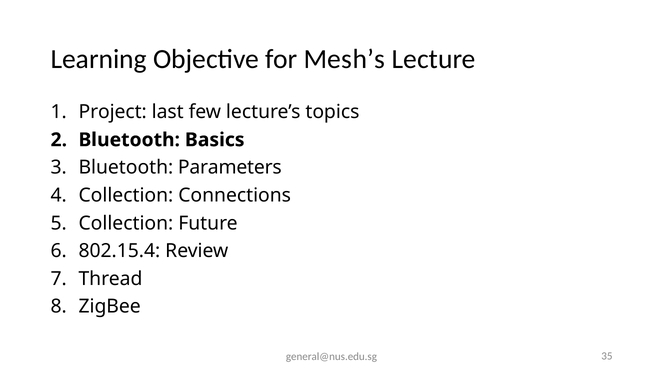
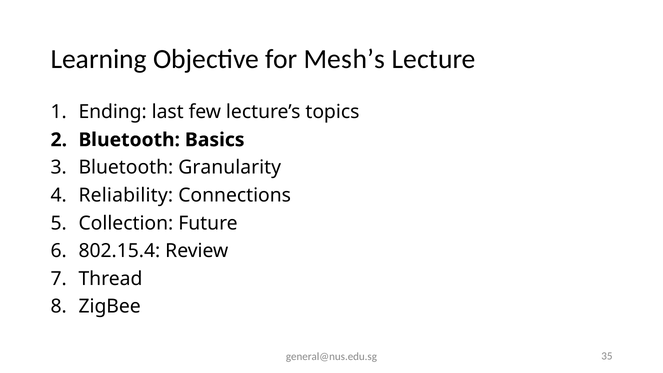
Project: Project -> Ending (113, 112)
Parameters: Parameters -> Granularity (230, 168)
Collection: Collection -> Reliability (126, 195)
